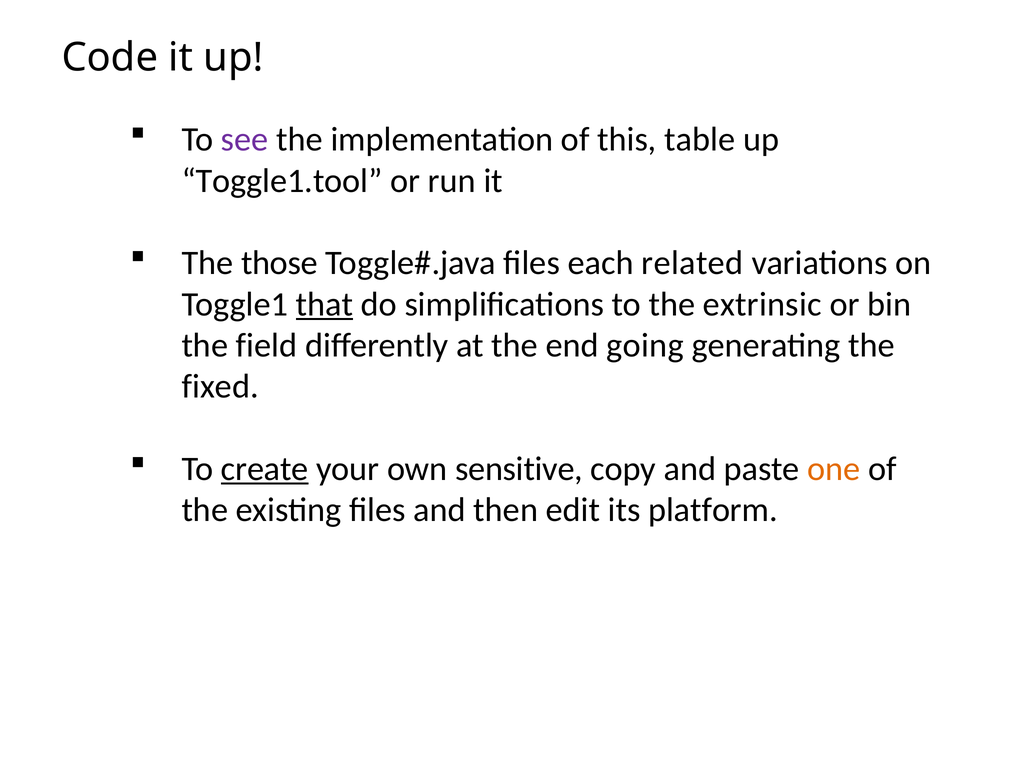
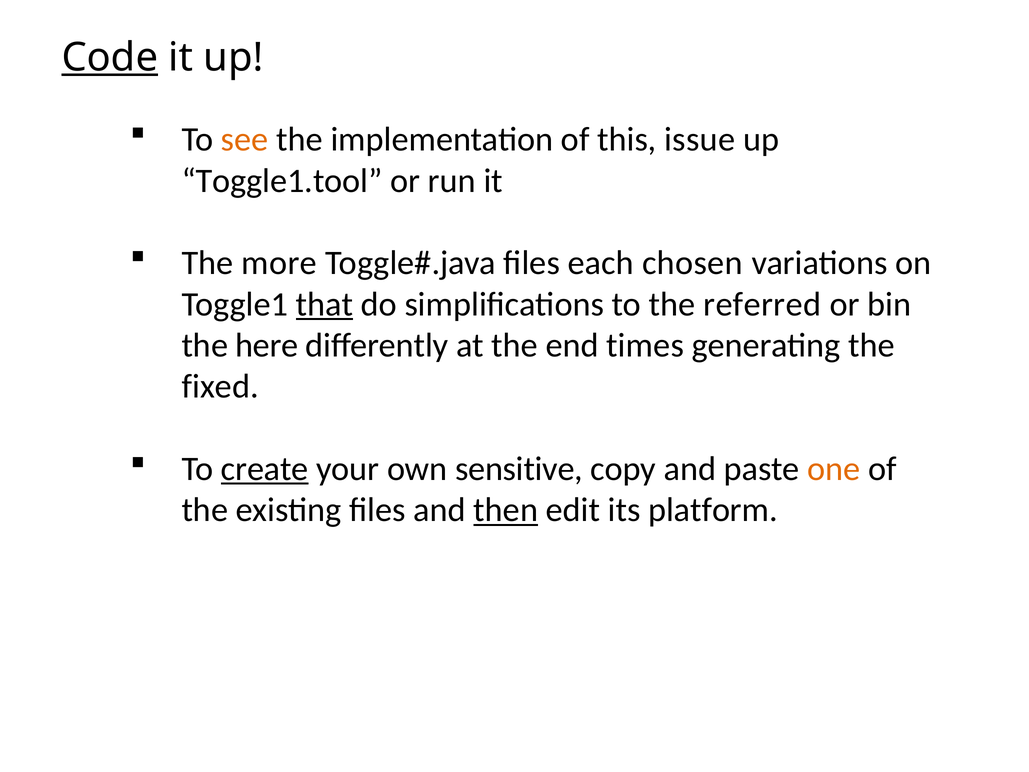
Code underline: none -> present (110, 58)
see colour: purple -> orange (245, 140)
table: table -> issue (700, 140)
those: those -> more (279, 263)
related: related -> chosen (692, 263)
extrinsic: extrinsic -> referred (762, 304)
field: field -> here (267, 345)
going: going -> times (645, 345)
then underline: none -> present (506, 510)
